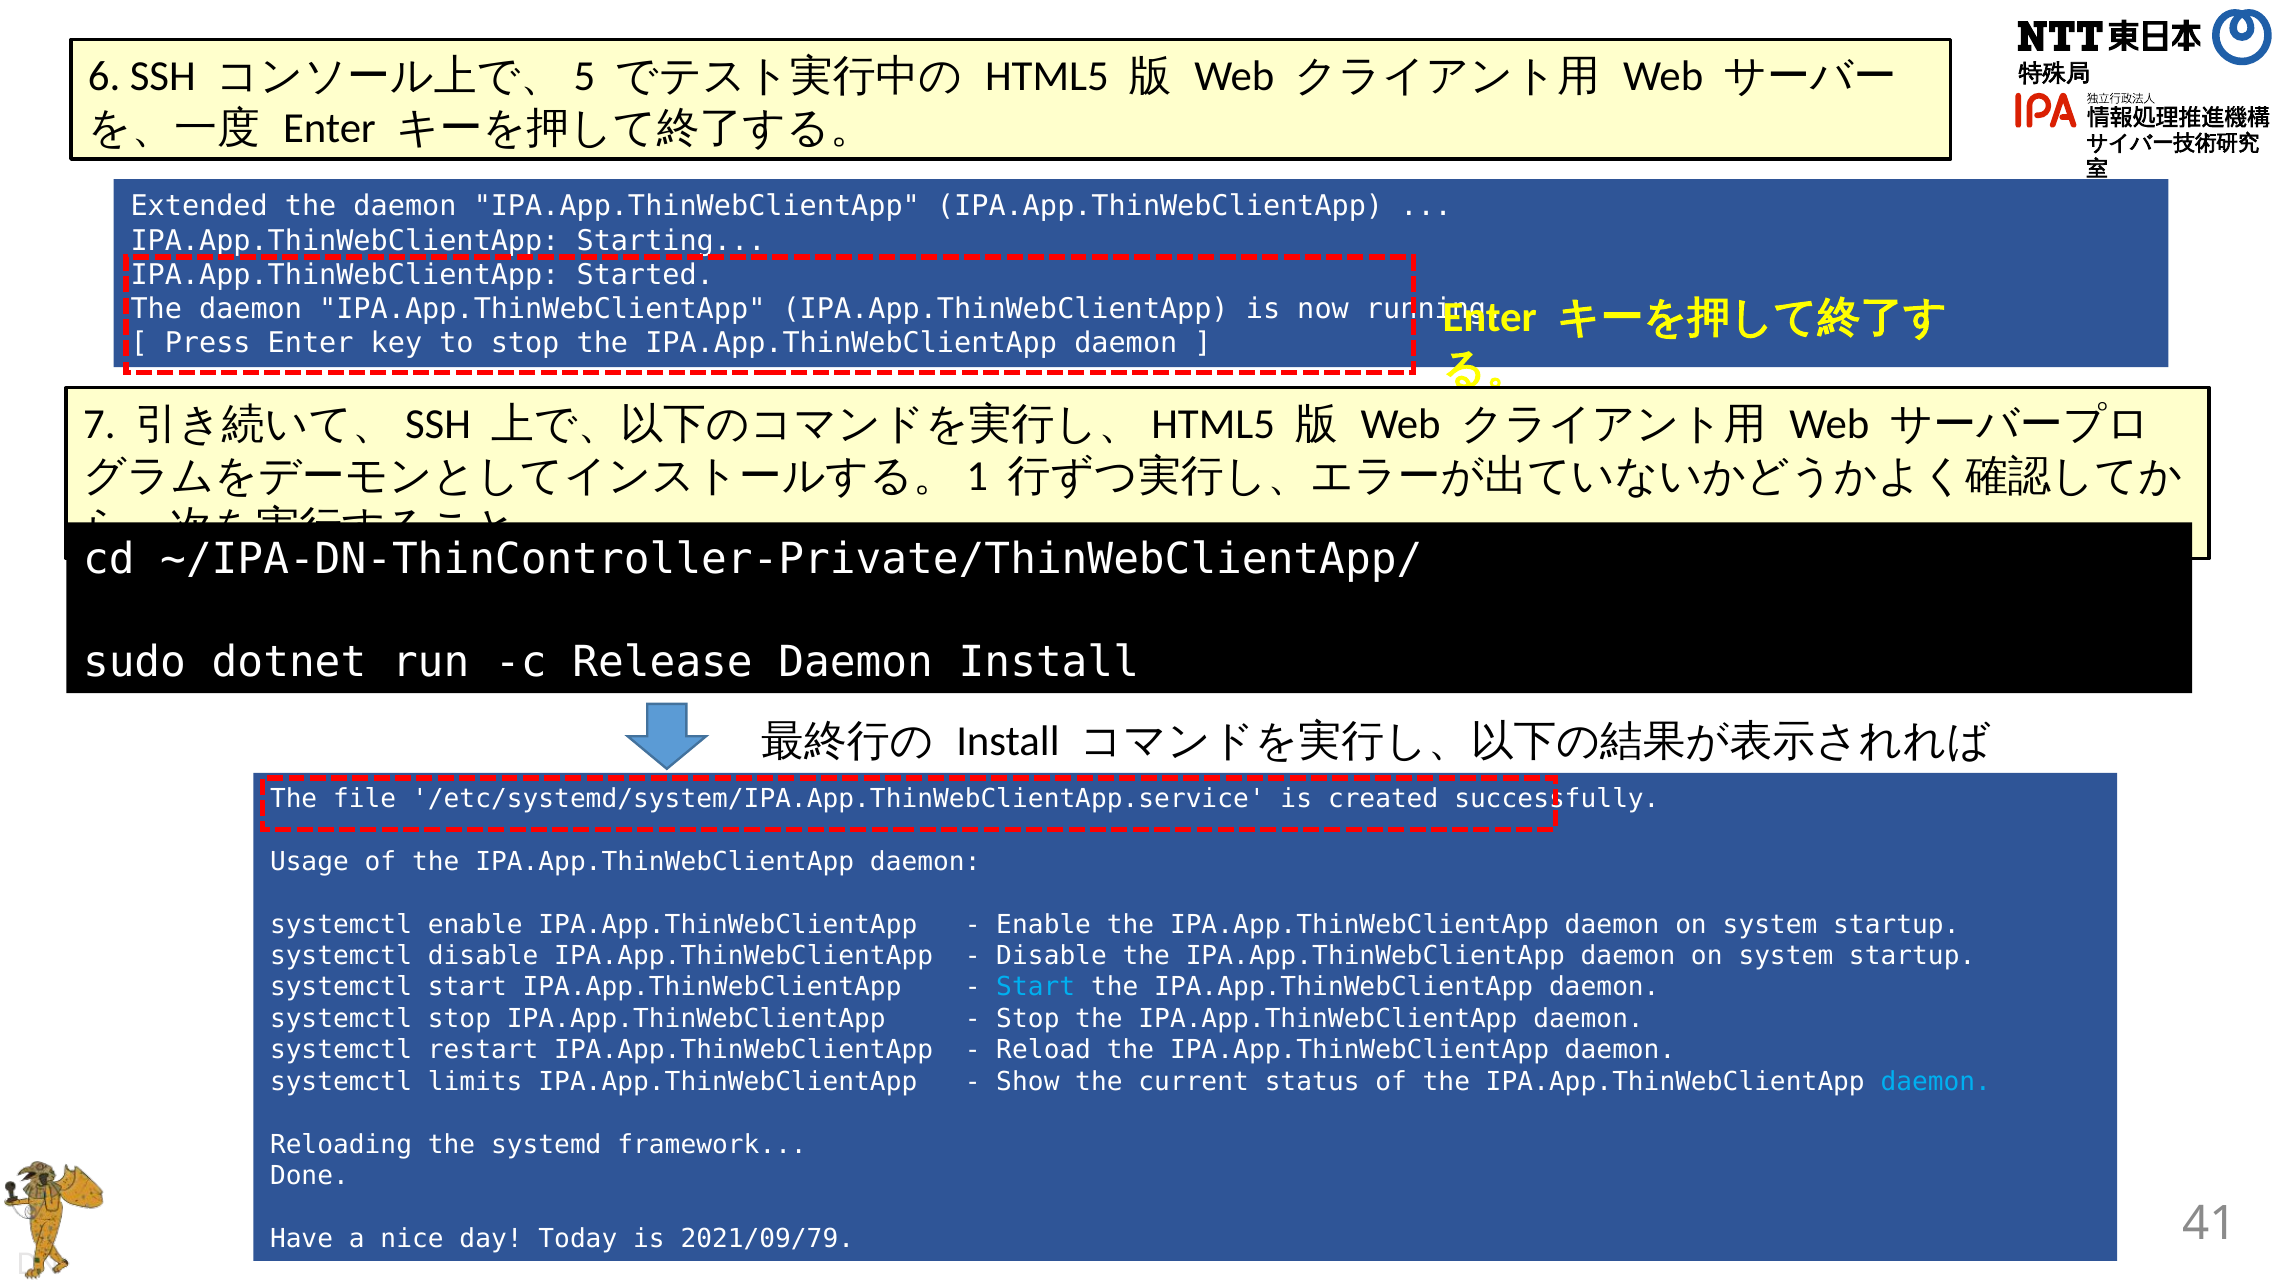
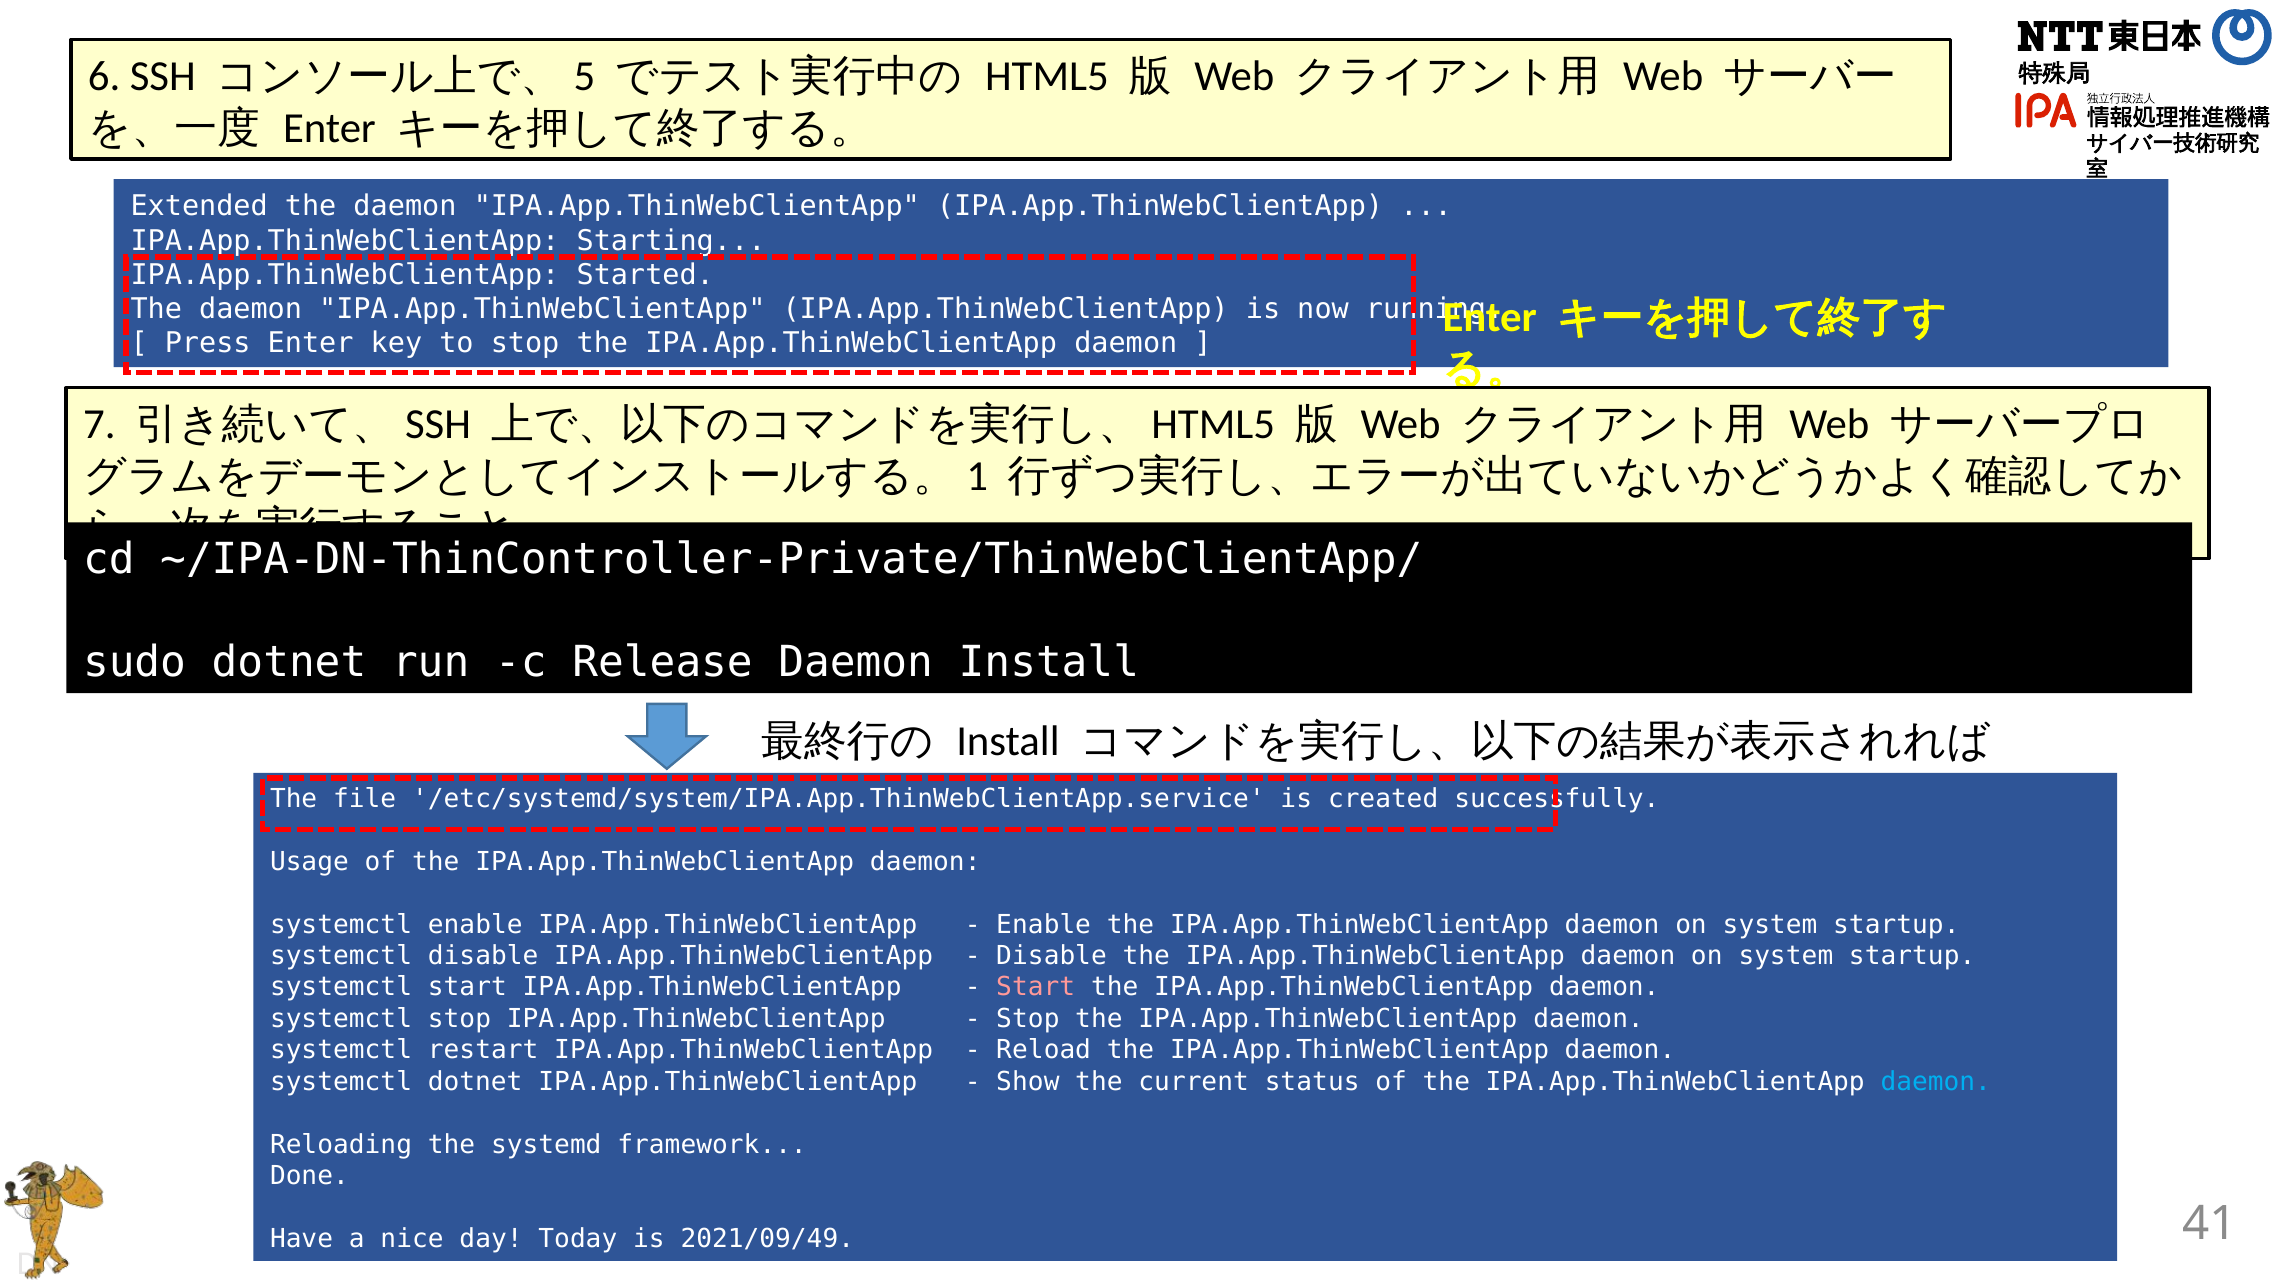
Start colour: light blue -> pink (1036, 987)
systemctl limits: limits -> dotnet (475, 1082)
2021/09/79: 2021/09/79 -> 2021/09/49 (767, 1239)
